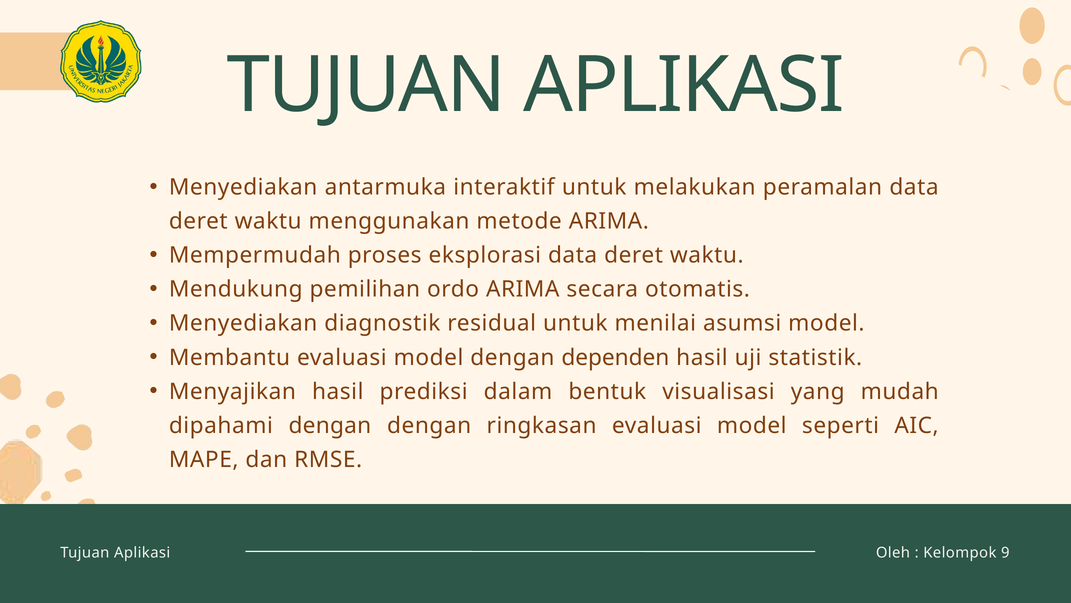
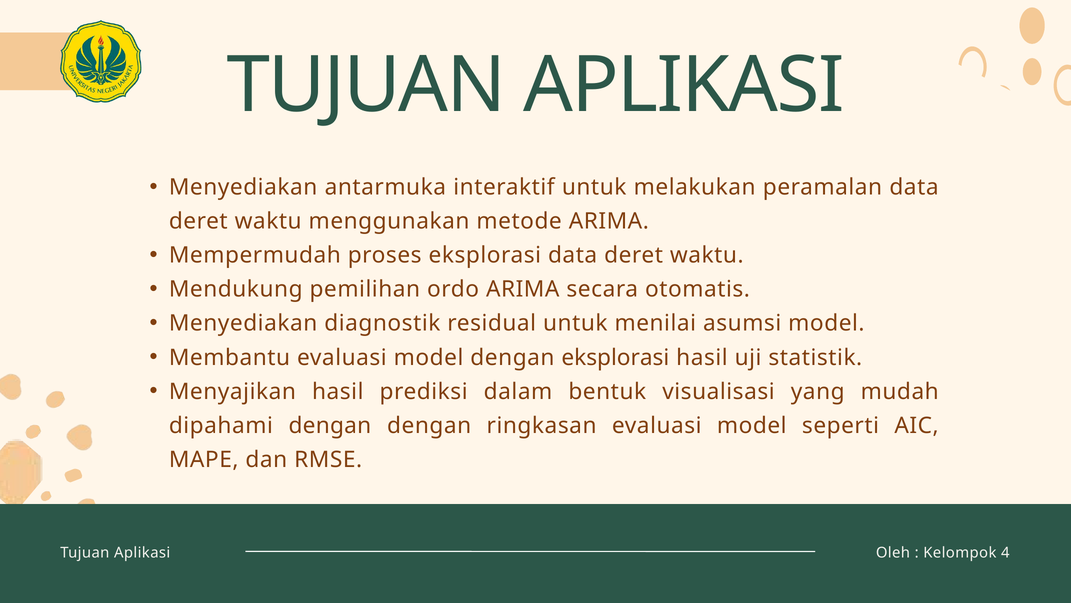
dengan dependen: dependen -> eksplorasi (615, 357)
9: 9 -> 4 (1005, 553)
